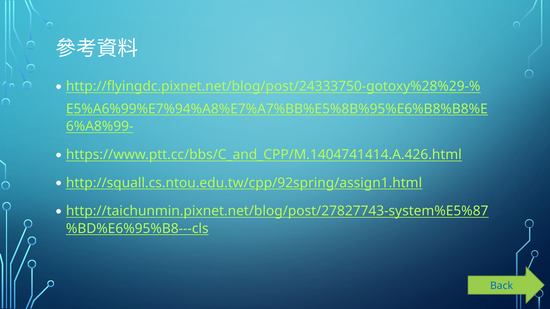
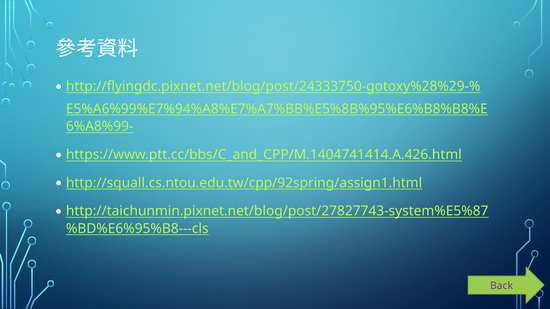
Back colour: blue -> purple (502, 286)
